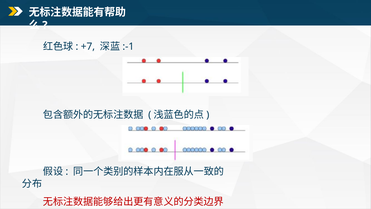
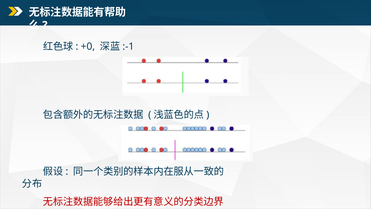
+7: +7 -> +0 (88, 47)
